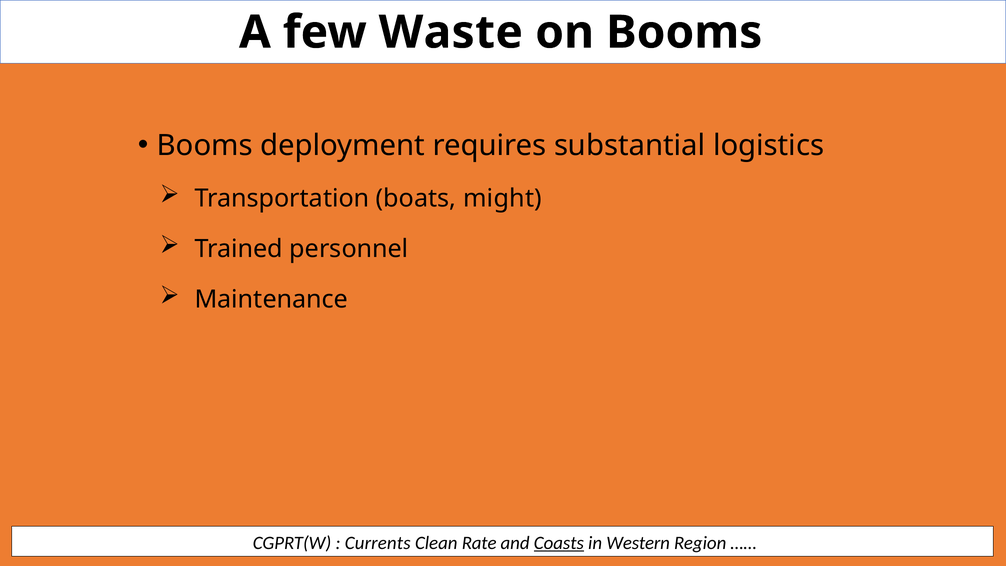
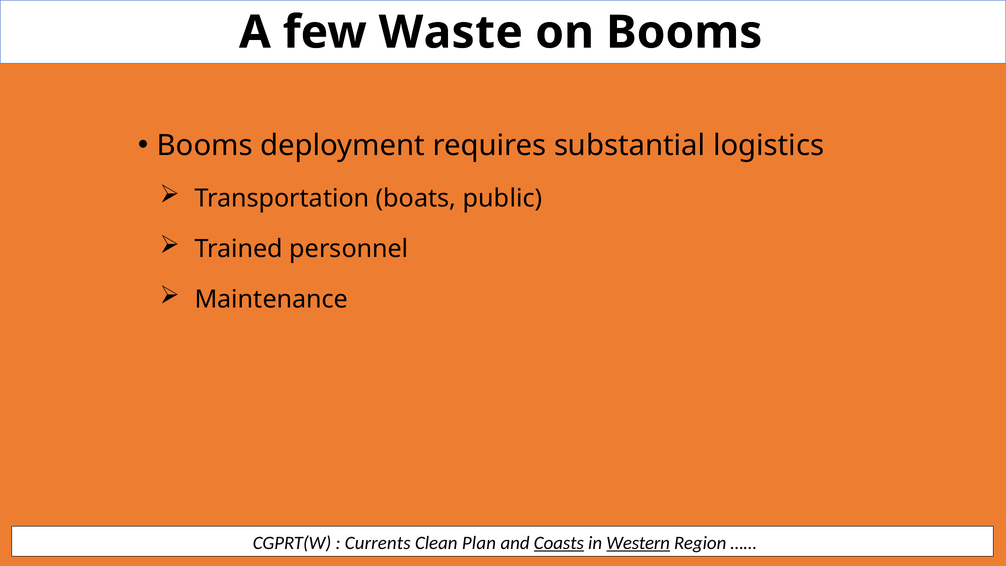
might: might -> public (503, 198)
Rate: Rate -> Plan (479, 543)
Western underline: none -> present (638, 543)
